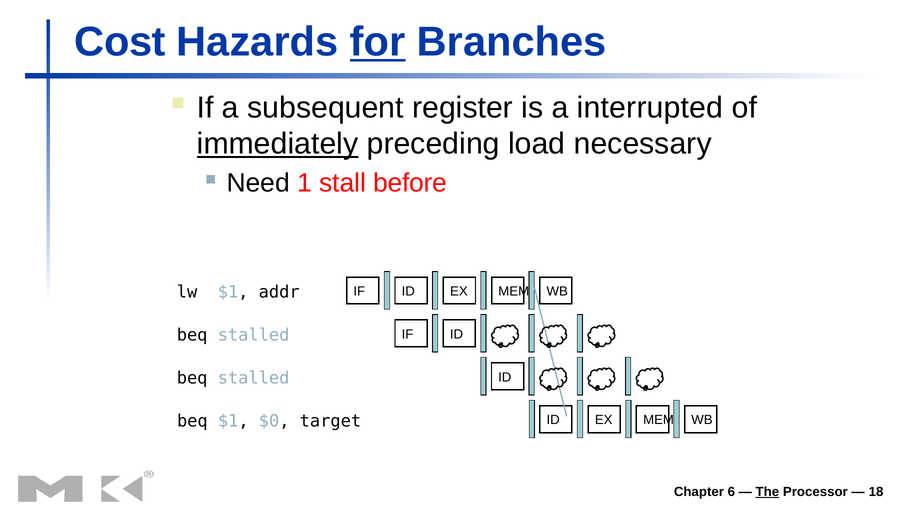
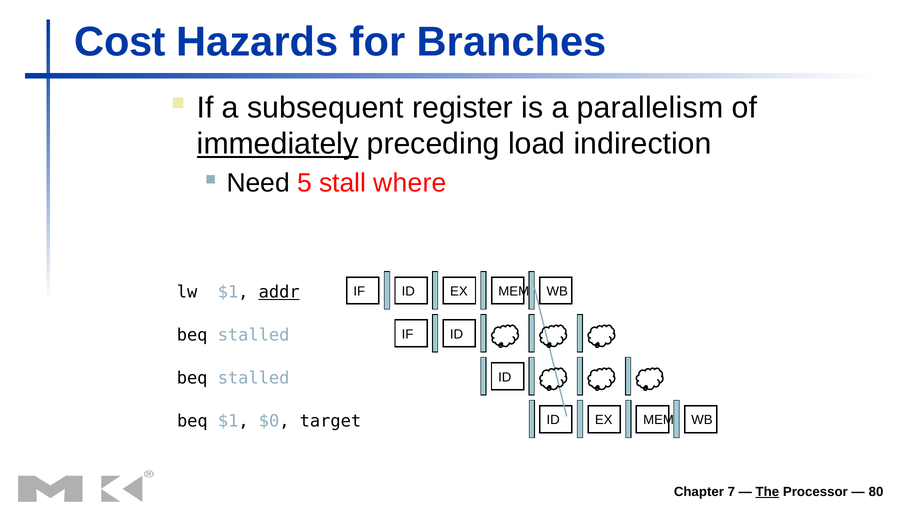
for underline: present -> none (378, 42)
interrupted: interrupted -> parallelism (650, 107)
necessary: necessary -> indirection (643, 144)
1: 1 -> 5 (304, 183)
before: before -> where (410, 183)
addr underline: none -> present (279, 292)
6: 6 -> 7 (731, 492)
18: 18 -> 80 (876, 492)
